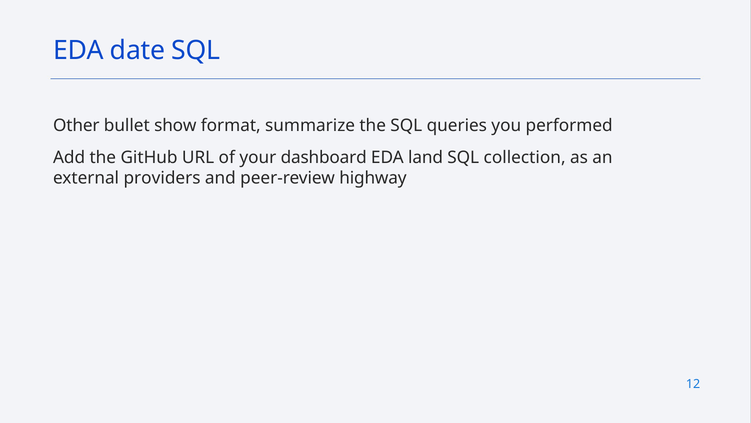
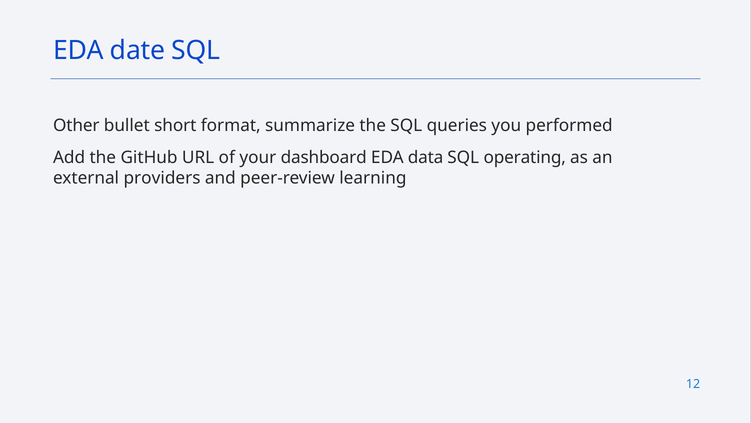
show: show -> short (175, 126)
land: land -> data (426, 157)
collection: collection -> operating (525, 157)
highway: highway -> learning (373, 178)
